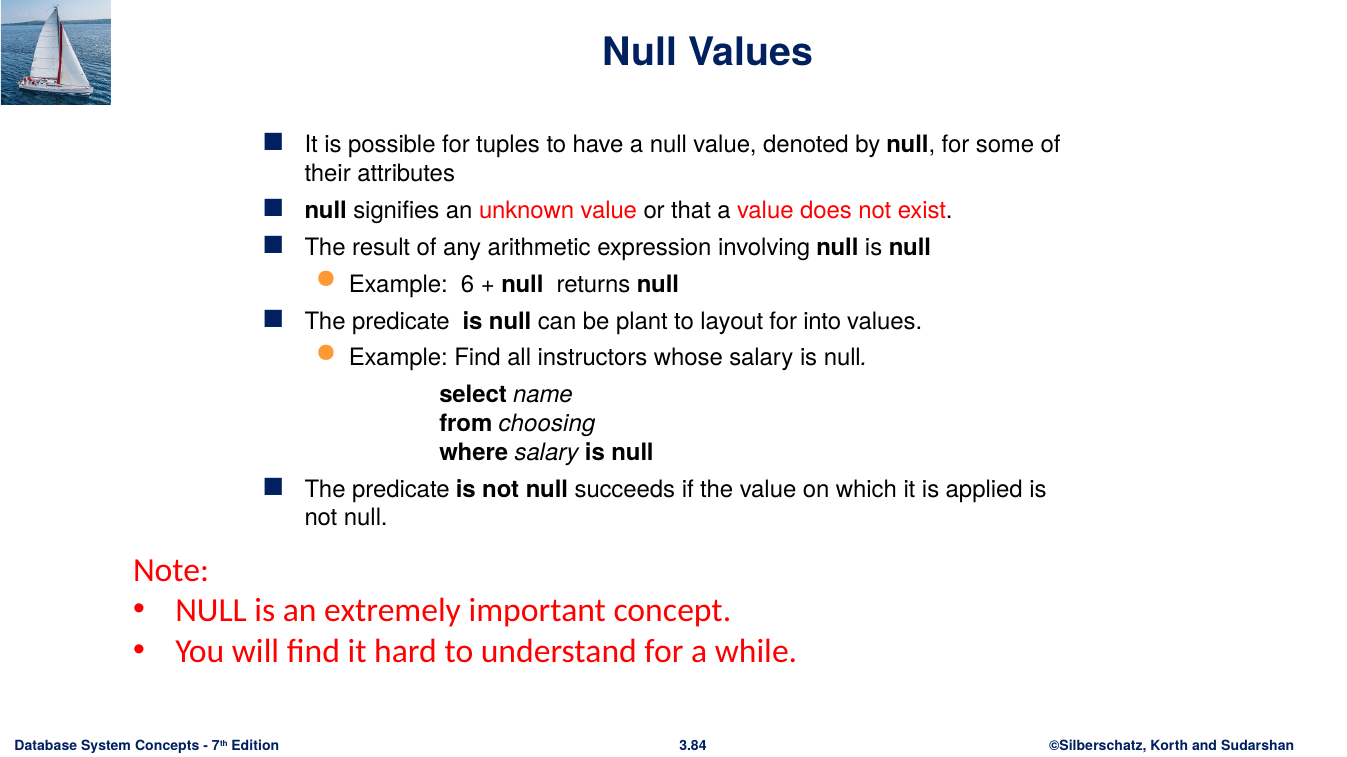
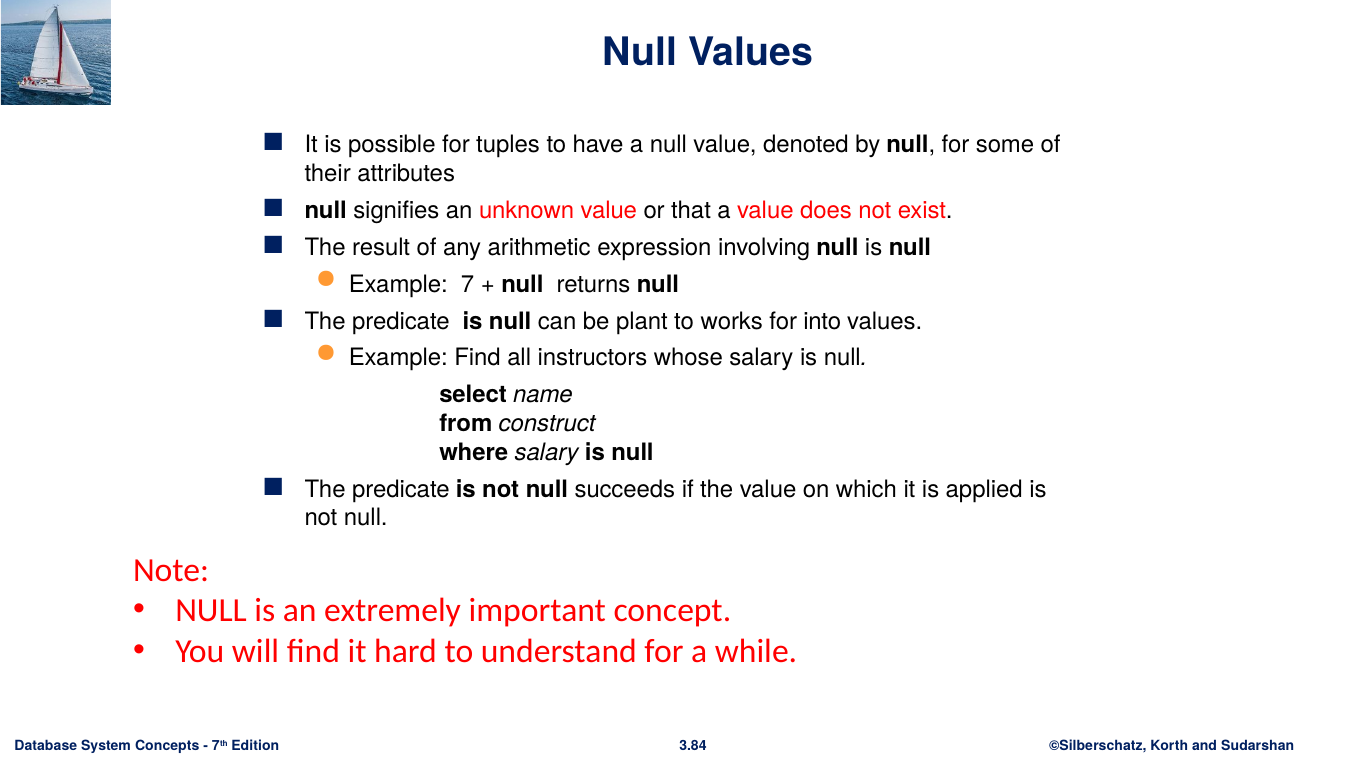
6: 6 -> 7 (468, 284)
layout: layout -> works (732, 321)
choosing: choosing -> construct (547, 424)
